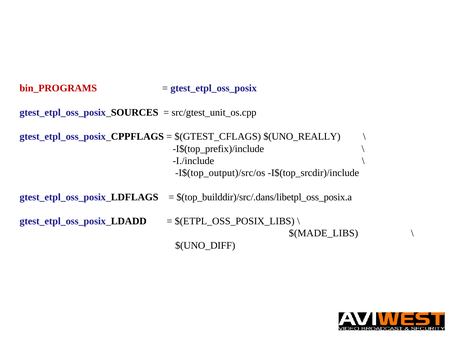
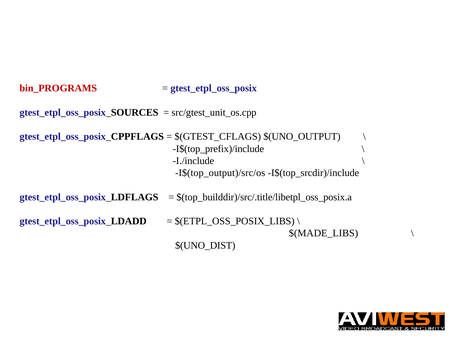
$(UNO_REALLY: $(UNO_REALLY -> $(UNO_OUTPUT (302, 137)
$(top_builddir)/src/.dans/libetpl_oss_posix.a: $(top_builddir)/src/.dans/libetpl_oss_posix.a -> $(top_builddir)/src/.title/libetpl_oss_posix.a (264, 197)
$(UNO_DIFF: $(UNO_DIFF -> $(UNO_DIST (205, 245)
